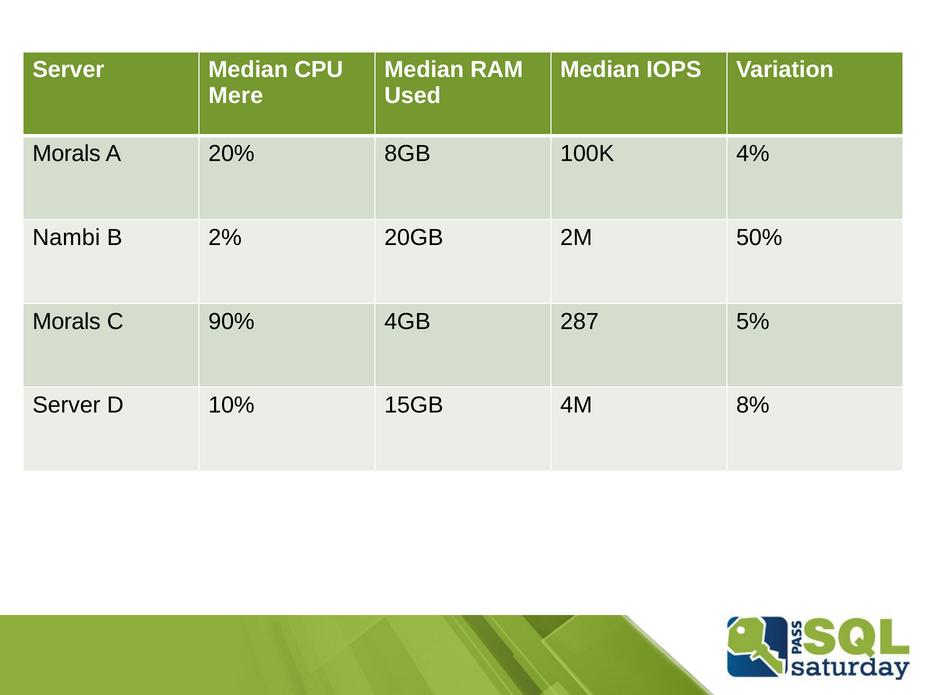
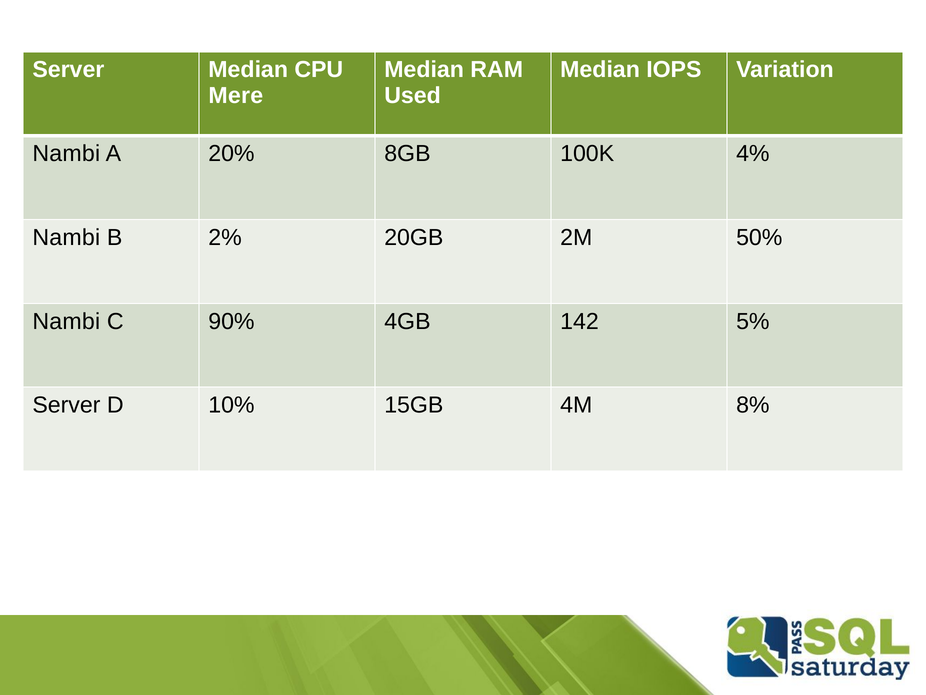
Morals: Morals -> Nambi (66, 154)
Morals: Morals -> Nambi (66, 321)
287: 287 -> 142 (579, 321)
